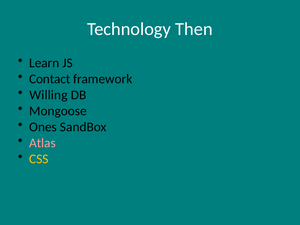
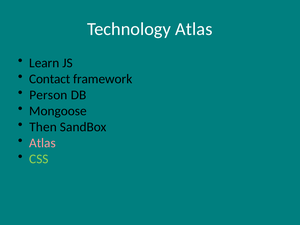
Technology Then: Then -> Atlas (194, 29)
Willing: Willing -> Person (48, 95)
Ones: Ones -> Then (43, 127)
CSS colour: yellow -> light green (39, 159)
